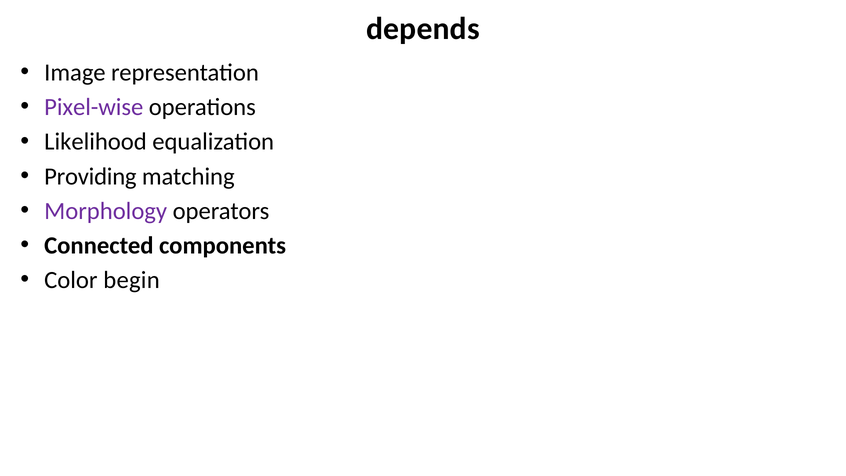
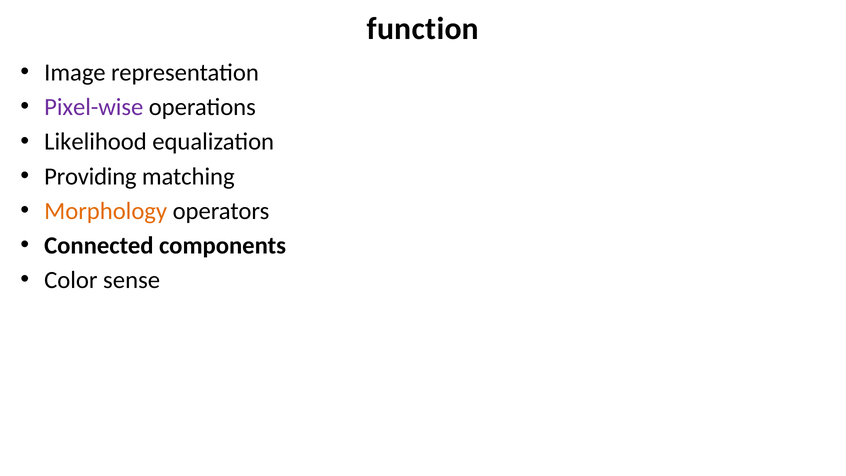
depends: depends -> function (423, 29)
Morphology colour: purple -> orange (106, 211)
begin: begin -> sense (132, 280)
